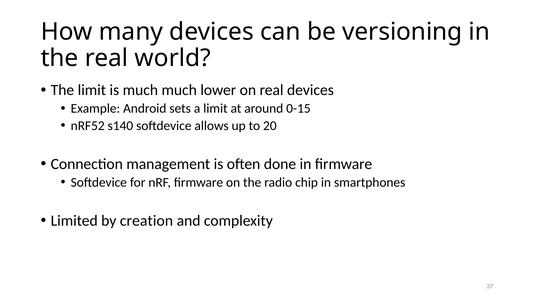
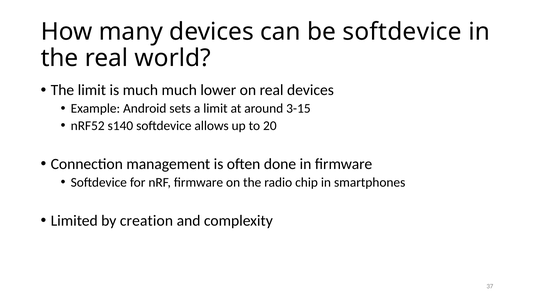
be versioning: versioning -> softdevice (402, 32)
0-15: 0-15 -> 3-15 (298, 109)
